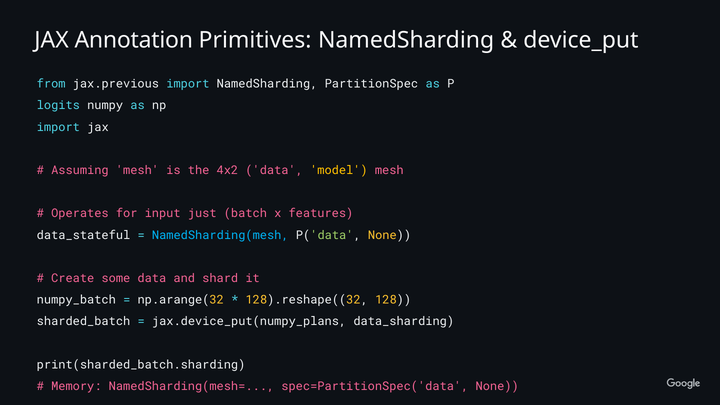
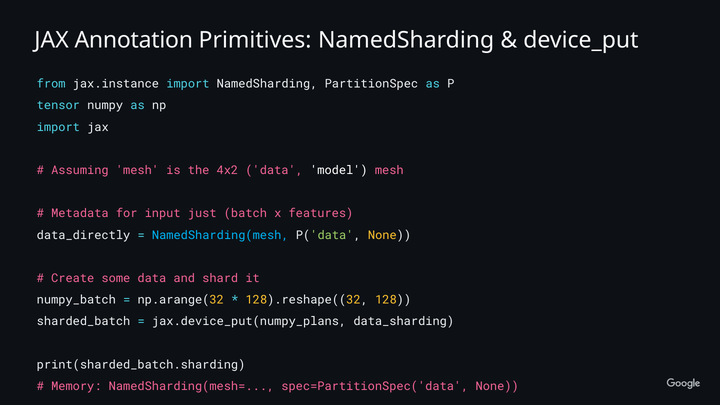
jax.previous: jax.previous -> jax.instance (116, 84)
logits: logits -> tensor (58, 105)
model colour: yellow -> white (339, 170)
Operates: Operates -> Metadata (80, 213)
data_stateful: data_stateful -> data_directly (84, 235)
